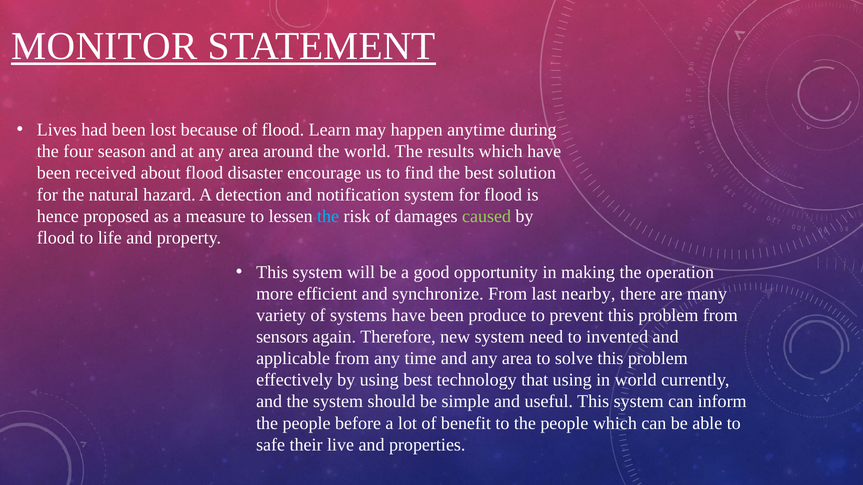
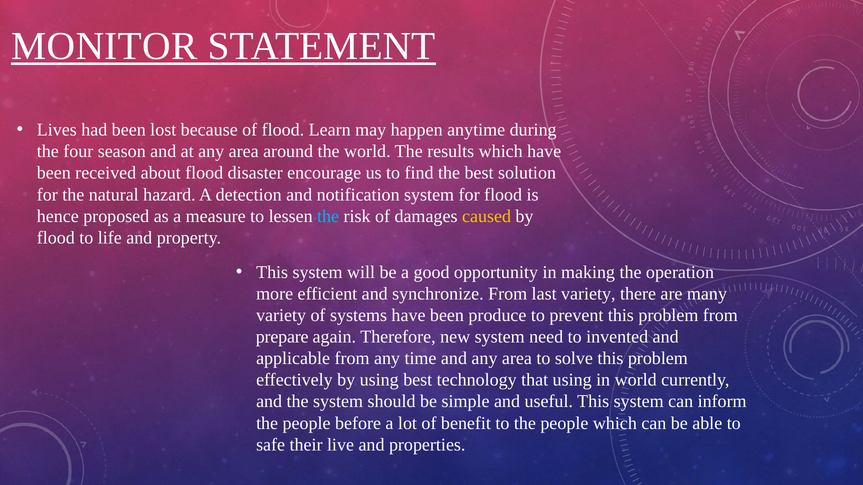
caused colour: light green -> yellow (487, 216)
last nearby: nearby -> variety (588, 294)
sensors: sensors -> prepare (282, 337)
